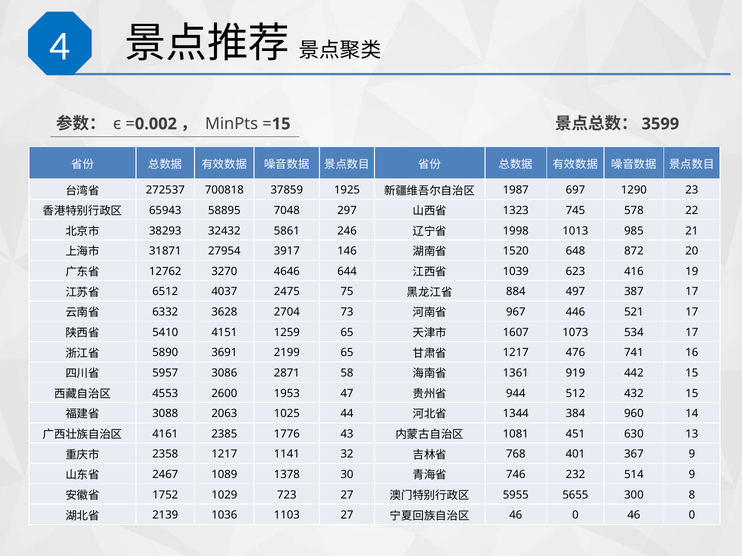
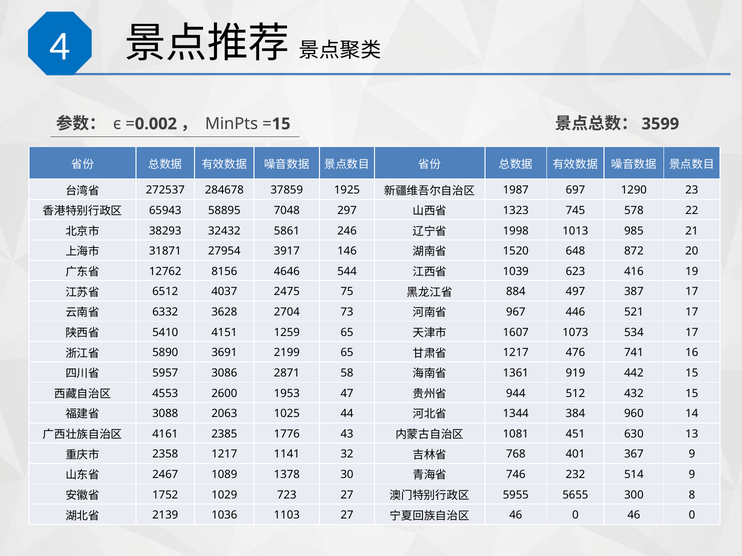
700818: 700818 -> 284678 (224, 190)
3270: 3270 -> 8156 (224, 272)
644: 644 -> 544 (347, 272)
